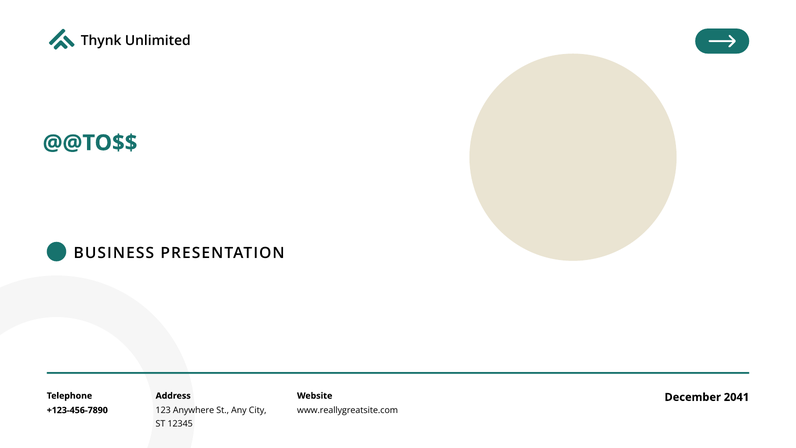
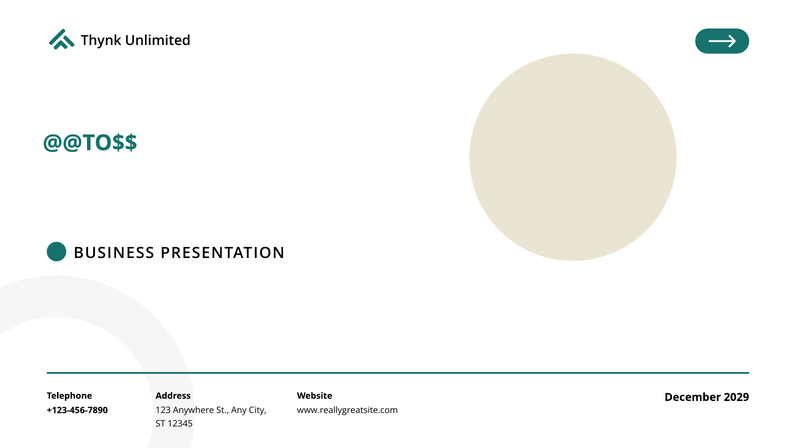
2041: 2041 -> 2029 (736, 397)
